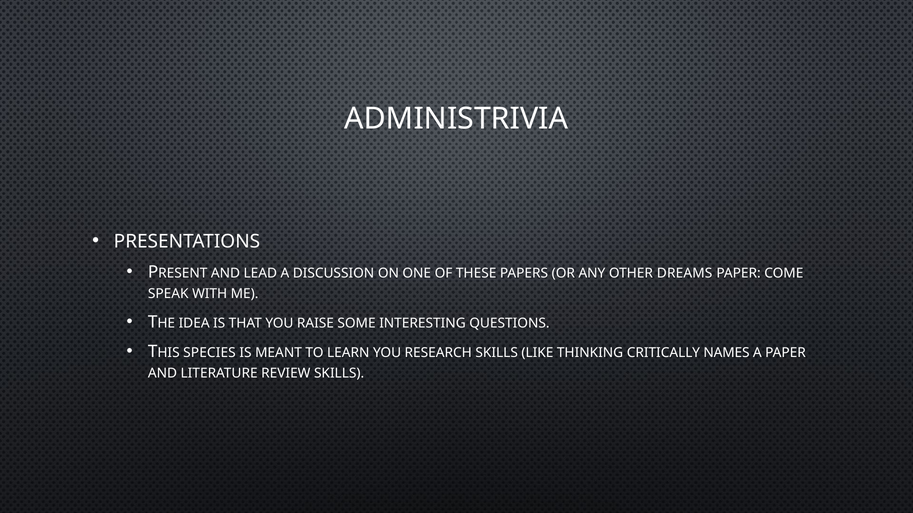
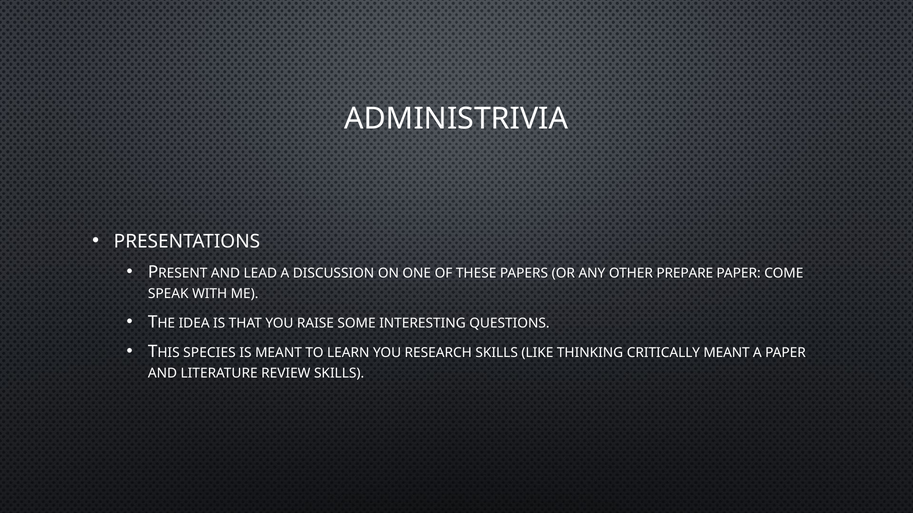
DREAMS: DREAMS -> PREPARE (685, 273)
CRITICALLY NAMES: NAMES -> MEANT (727, 353)
